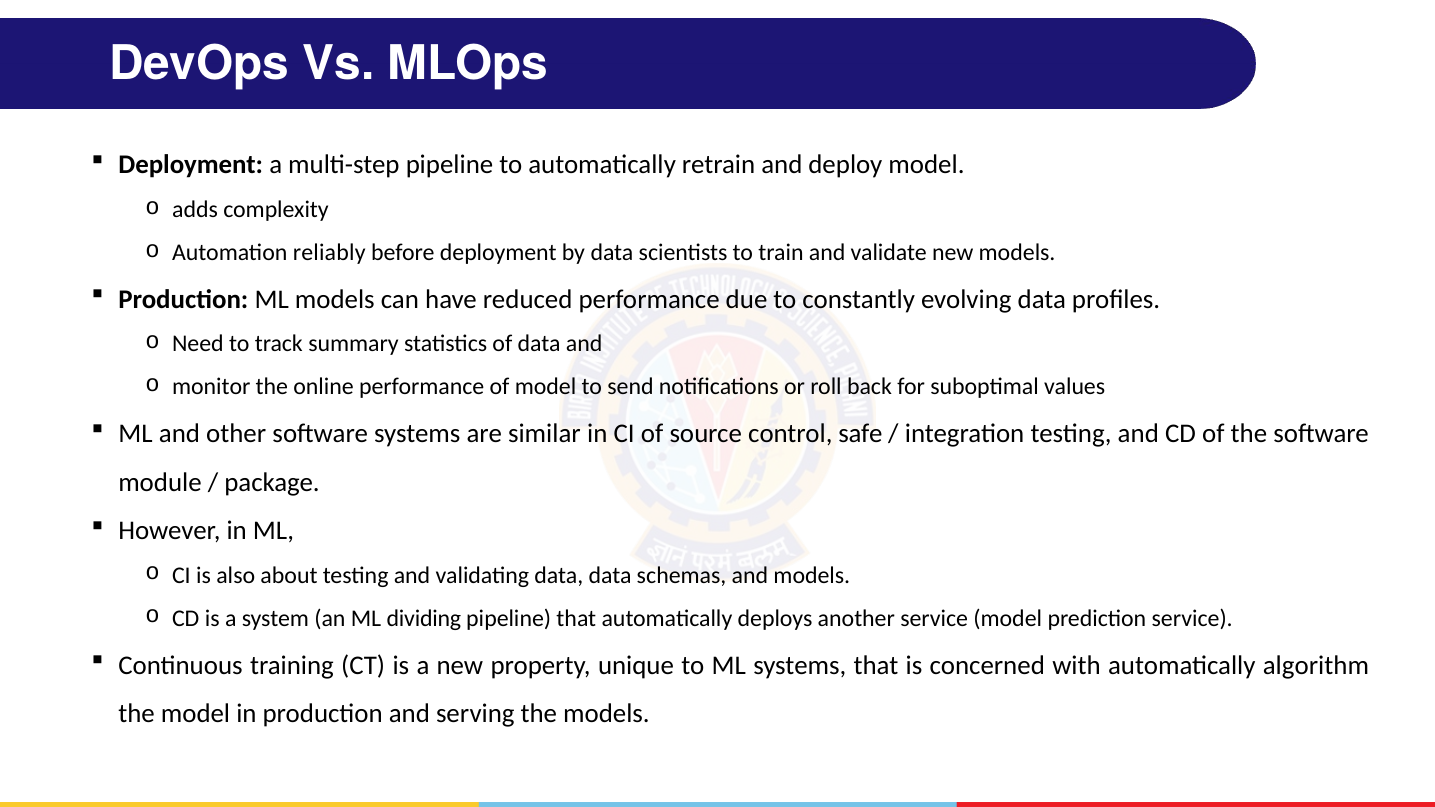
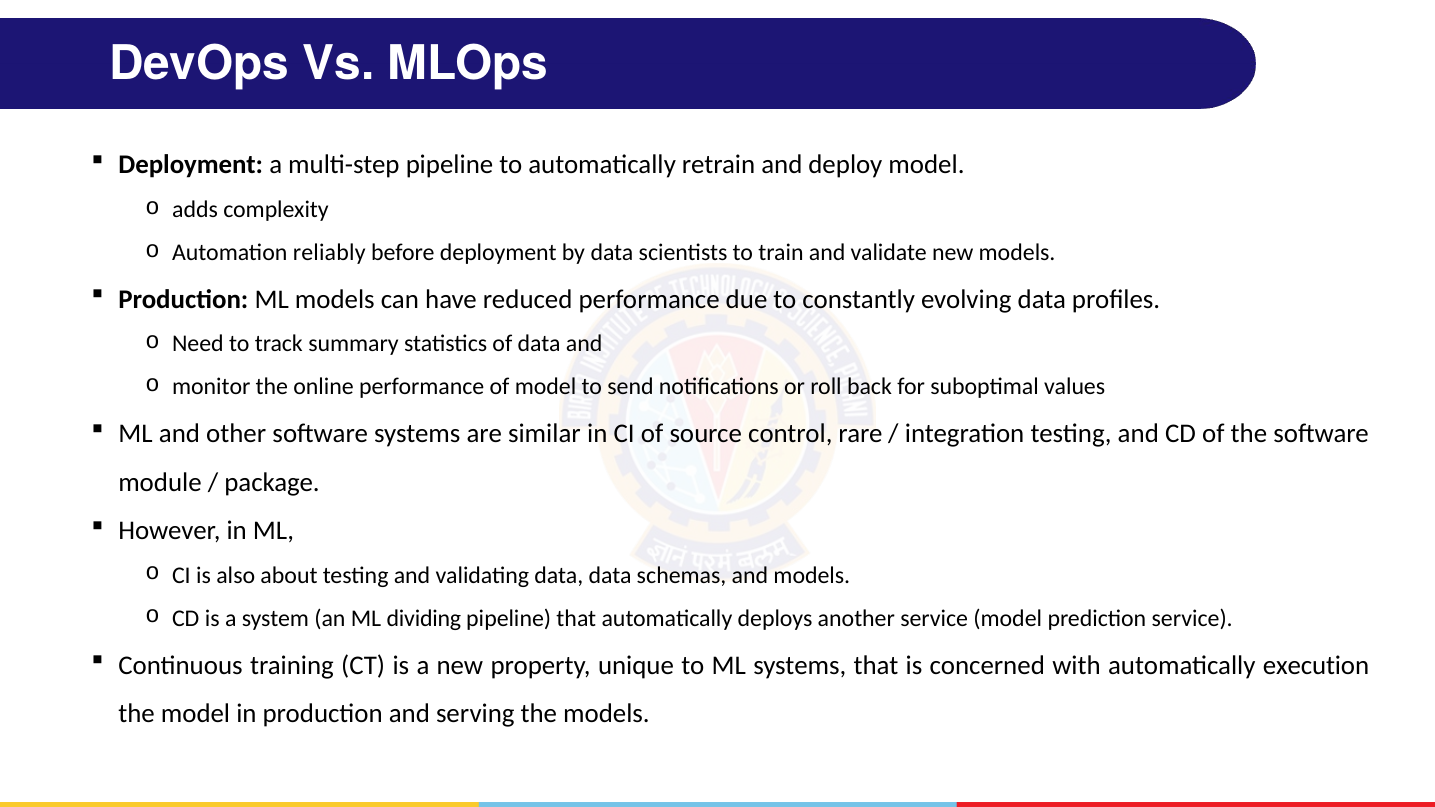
safe: safe -> rare (860, 434)
algorithm: algorithm -> execution (1316, 665)
